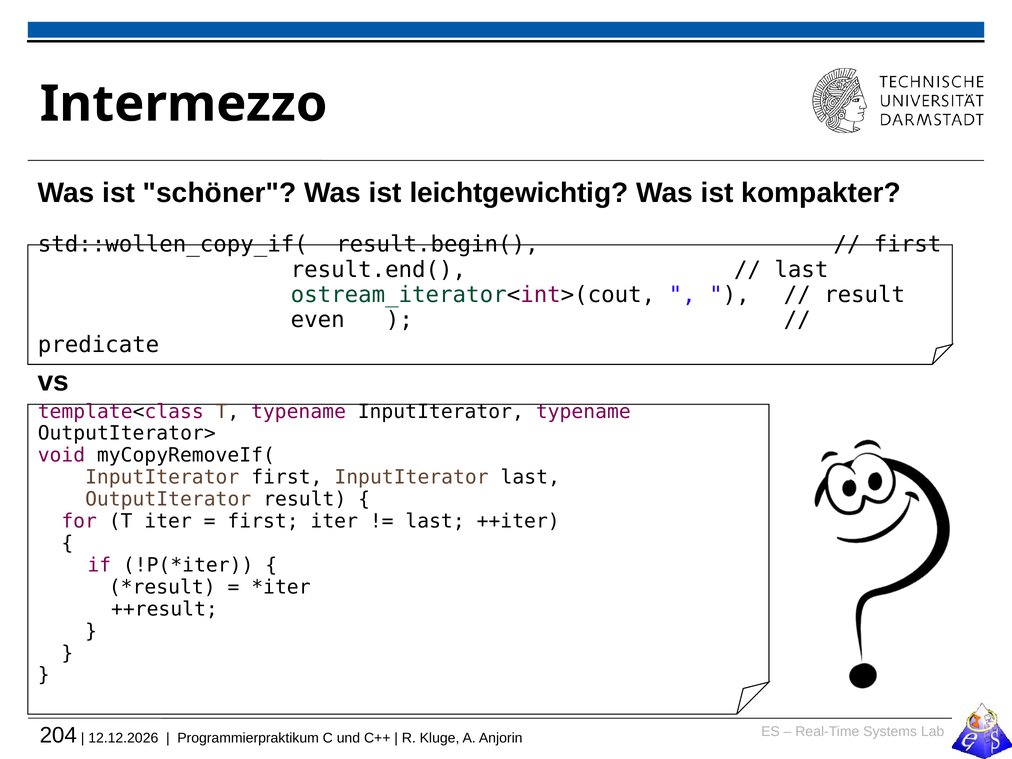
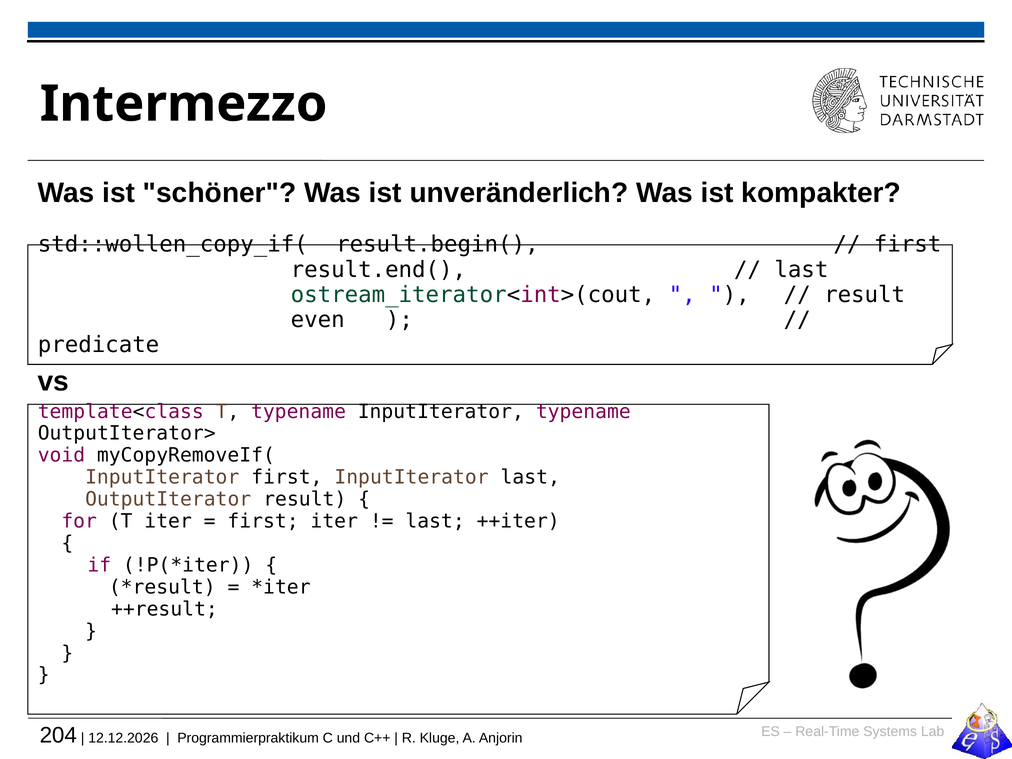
leichtgewichtig: leichtgewichtig -> unveränderlich (519, 193)
